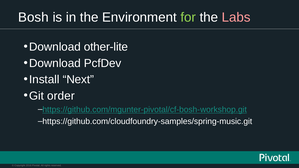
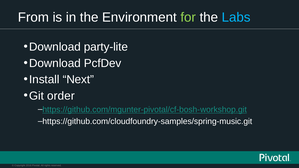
Bosh: Bosh -> From (33, 17)
Labs colour: pink -> light blue (236, 17)
other-lite: other-lite -> party-lite (106, 47)
